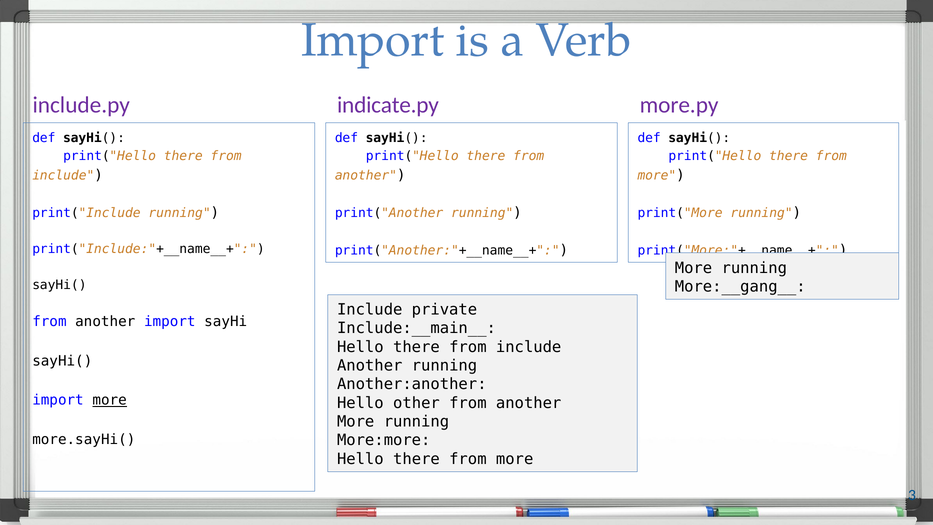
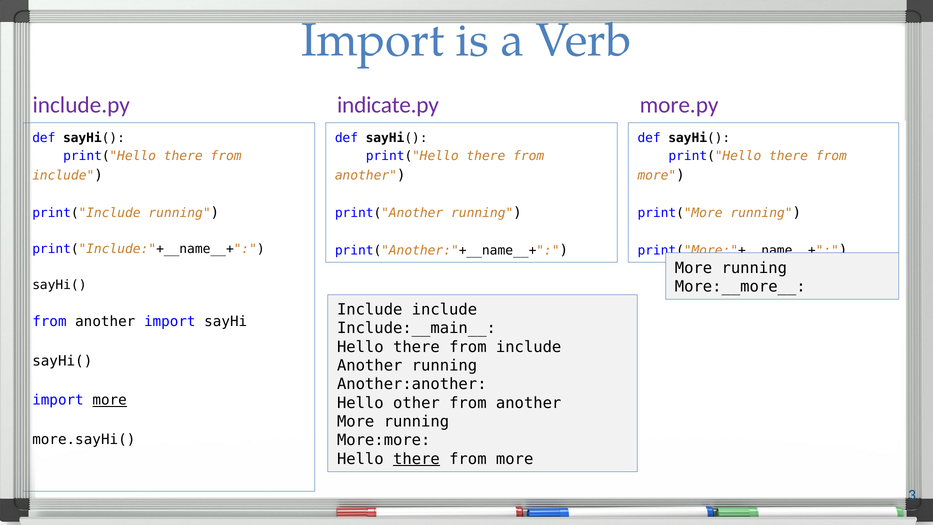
More:__gang__: More:__gang__ -> More:__more__ (740, 287)
Include private: private -> include (444, 310)
there underline: none -> present (416, 459)
